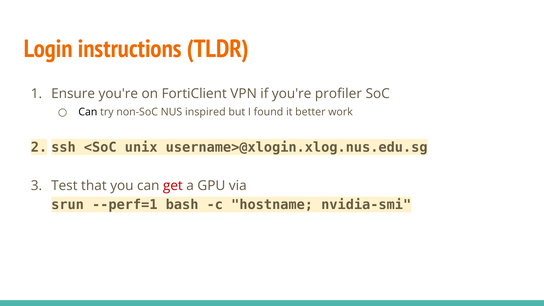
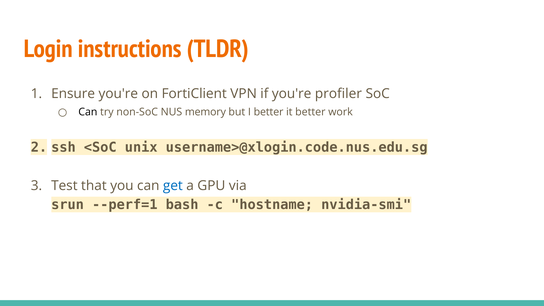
inspired: inspired -> memory (205, 112)
I found: found -> better (269, 112)
username>@xlogin.xlog.nus.edu.sg: username>@xlogin.xlog.nus.edu.sg -> username>@xlogin.code.nus.edu.sg (297, 147)
get colour: red -> blue (173, 186)
